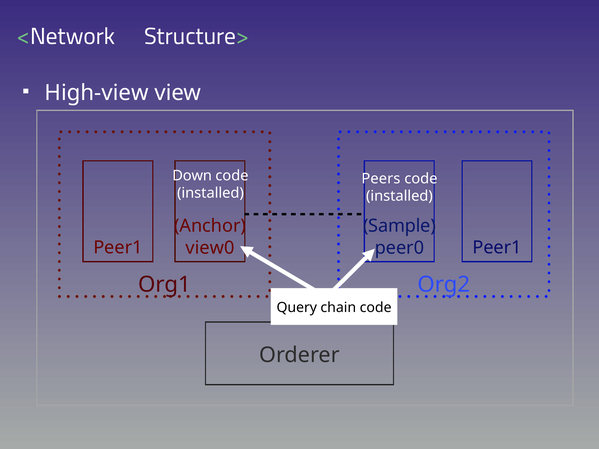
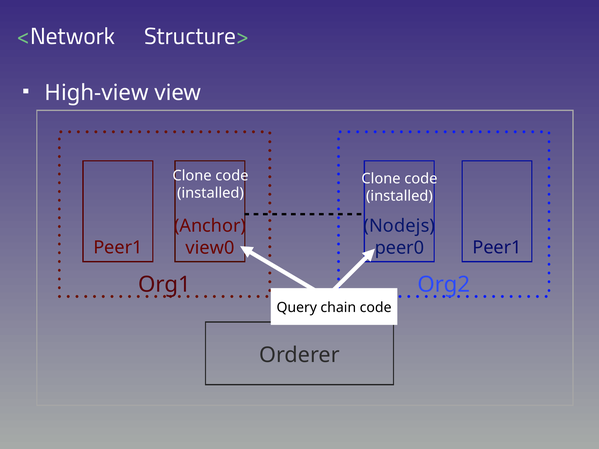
Down: Down -> Clone (192, 176)
Peers: Peers -> Clone (381, 179)
Sample: Sample -> Nodejs (399, 226)
